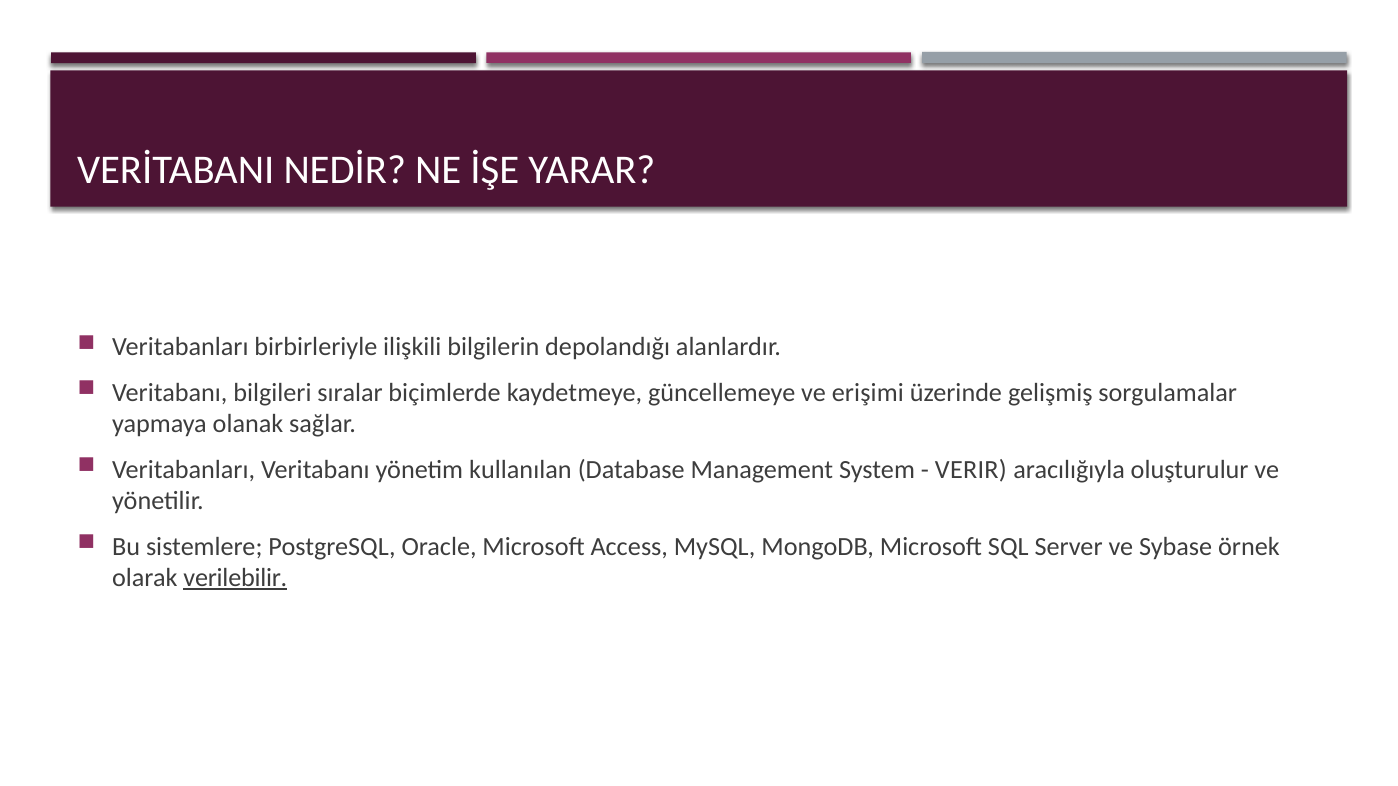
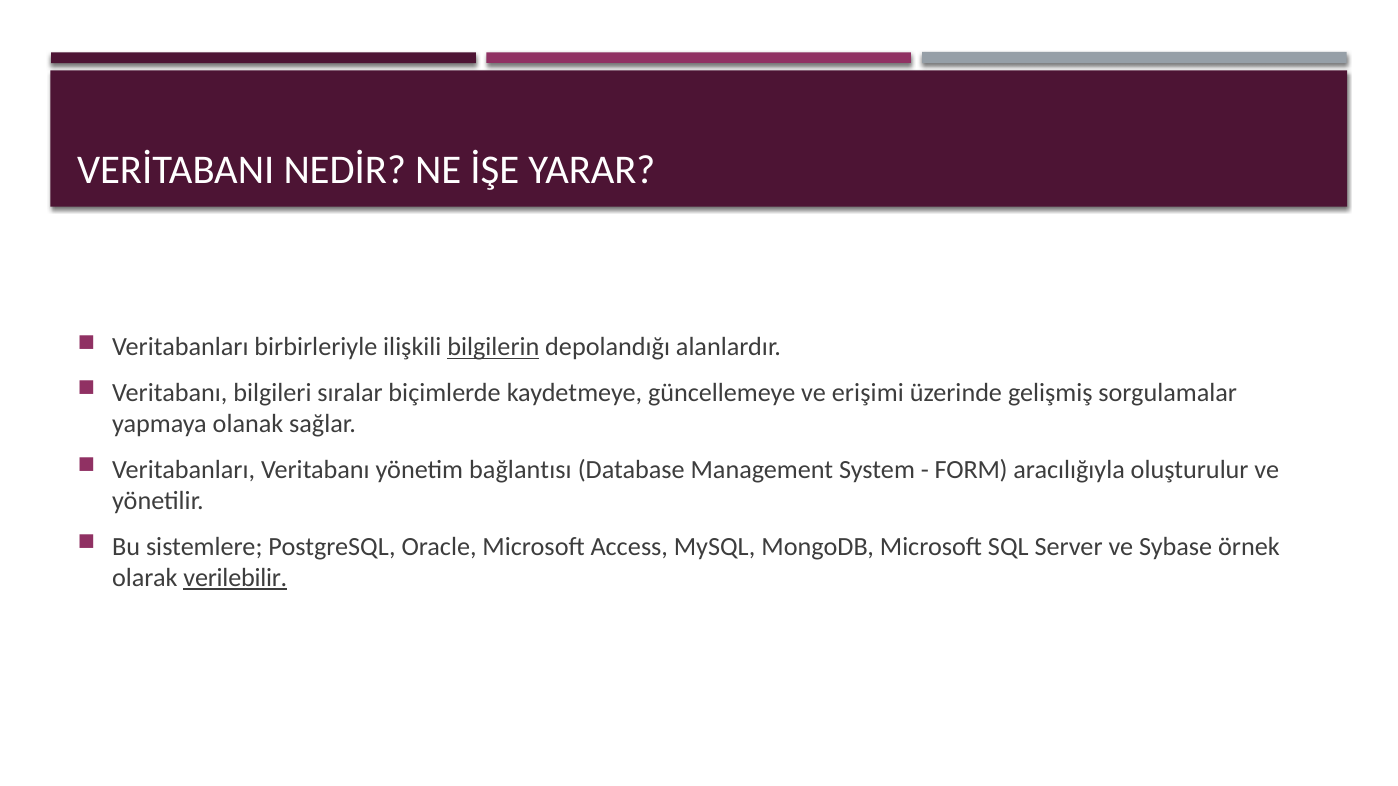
bilgilerin underline: none -> present (493, 347)
kullanılan: kullanılan -> bağlantısı (520, 470)
VERIR: VERIR -> FORM (971, 470)
